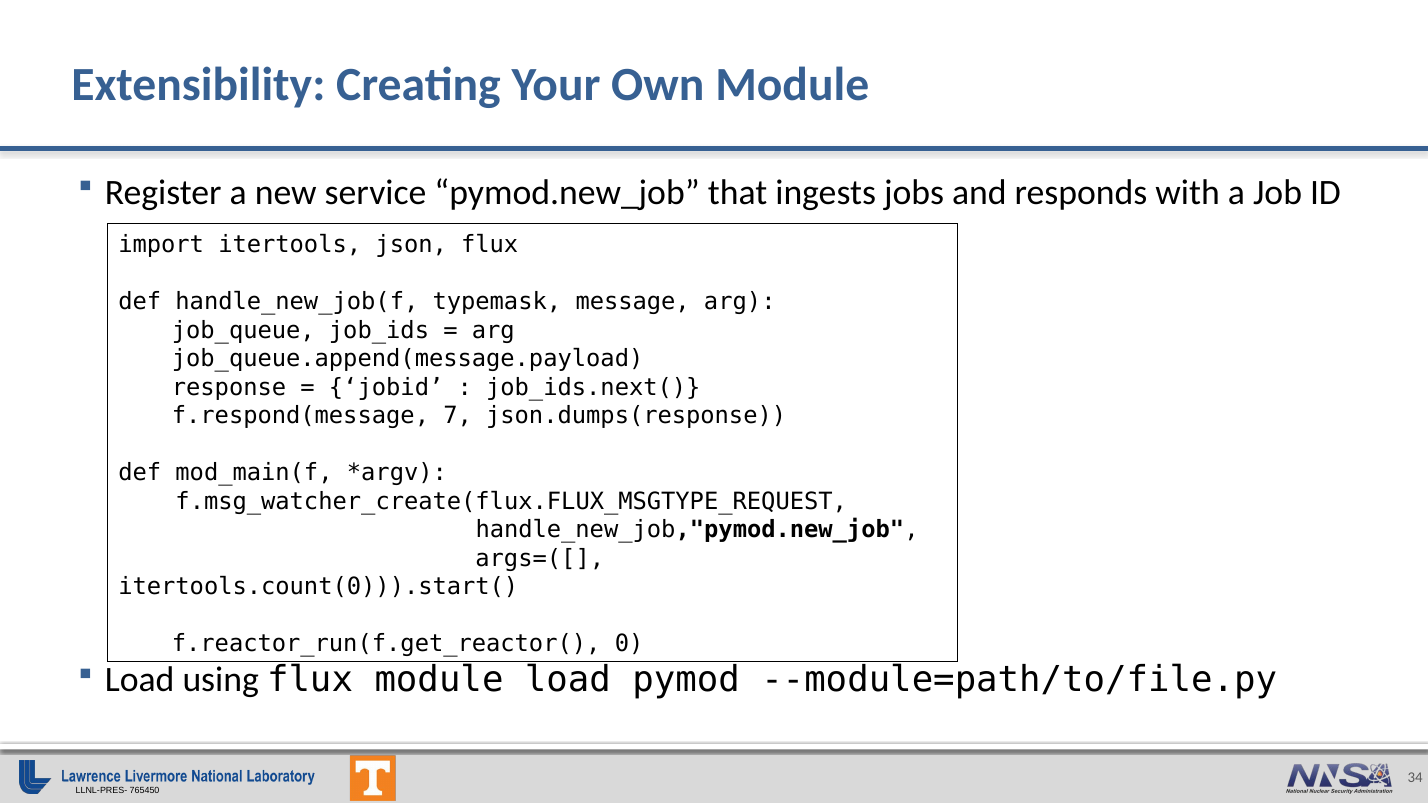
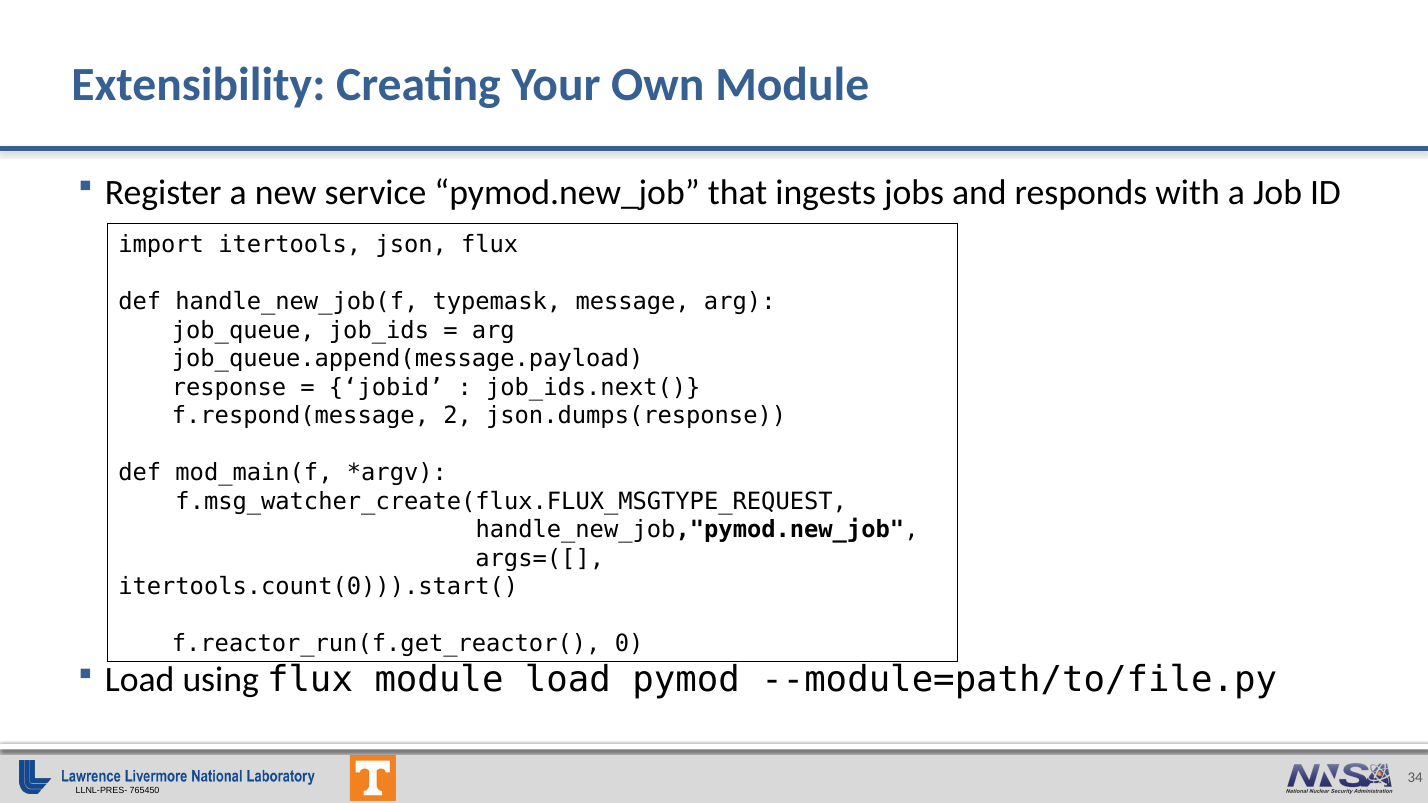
7: 7 -> 2 (458, 416)
